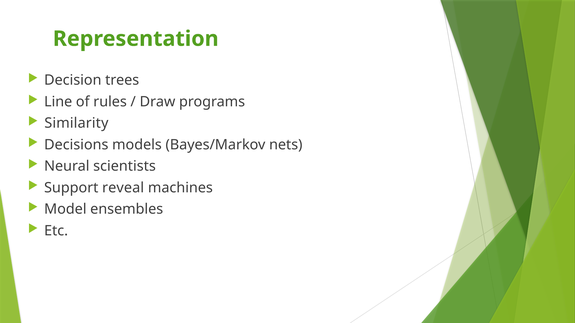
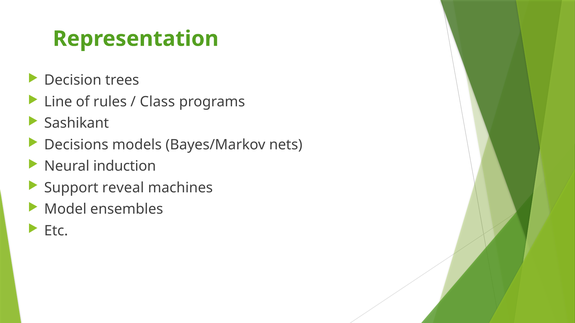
Draw: Draw -> Class (157, 102)
Similarity: Similarity -> Sashikant (77, 123)
scientists: scientists -> induction (125, 166)
